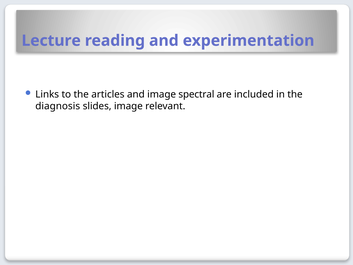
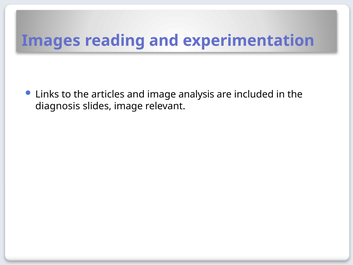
Lecture: Lecture -> Images (51, 41)
spectral: spectral -> analysis (196, 94)
